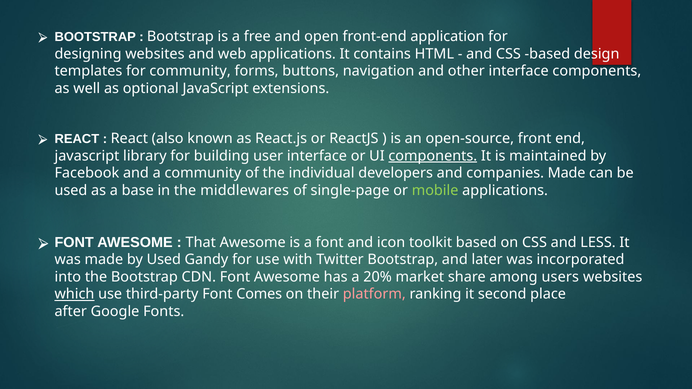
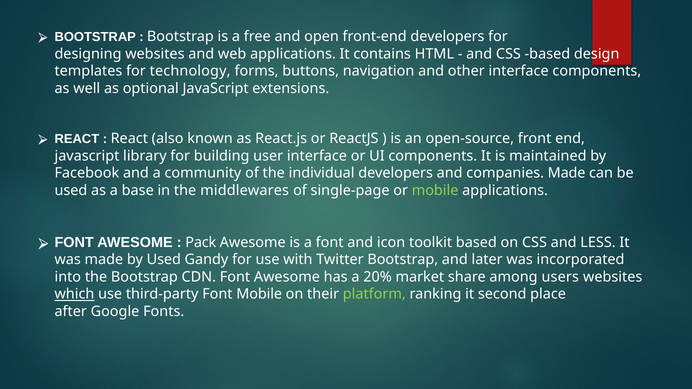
front-end application: application -> developers (447, 36)
for community: community -> technology (190, 71)
components underline: present -> none (433, 156)
That: That -> Pack (201, 242)
Font Comes: Comes -> Mobile (259, 294)
platform colour: pink -> light green (374, 294)
